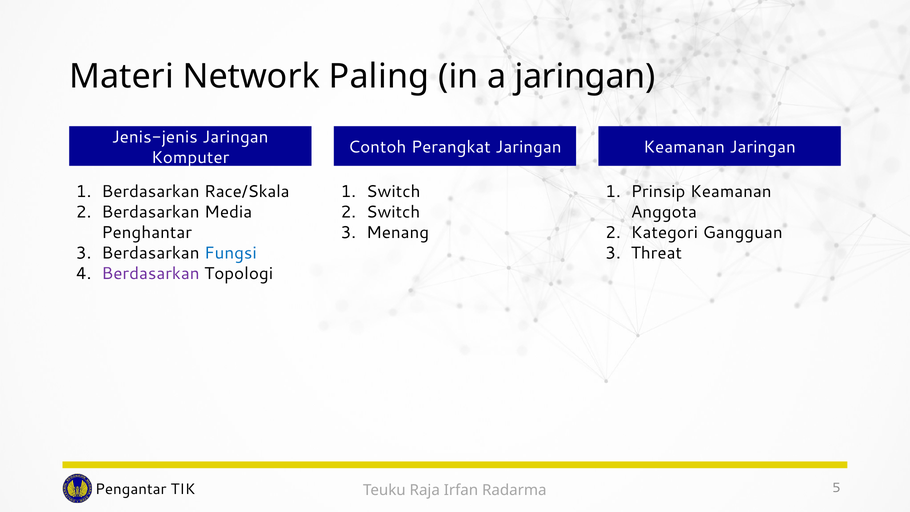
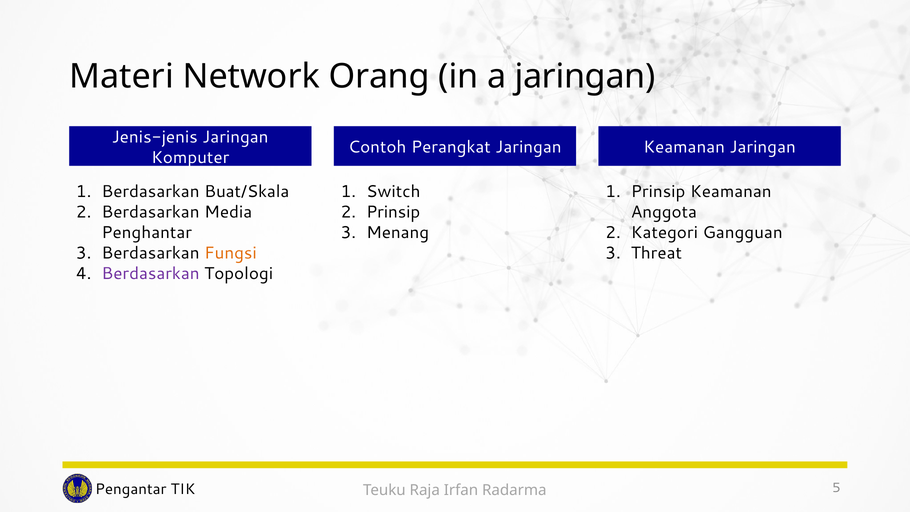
Paling: Paling -> Orang (379, 76)
Race/Skala: Race/Skala -> Buat/Skala (247, 192)
Switch: Switch -> Prinsip (393, 212)
Fungsi colour: blue -> orange (231, 253)
